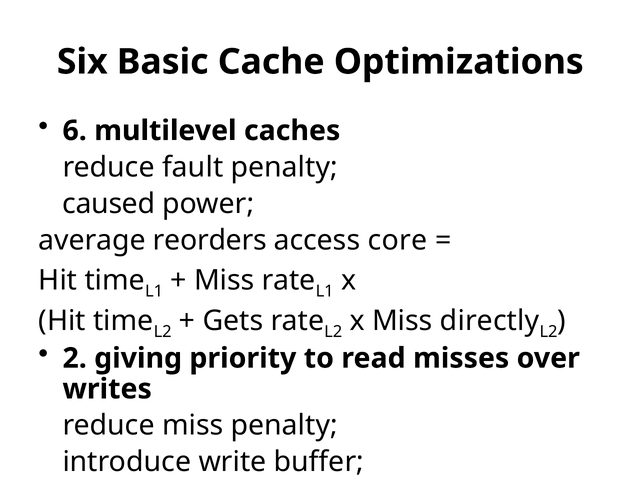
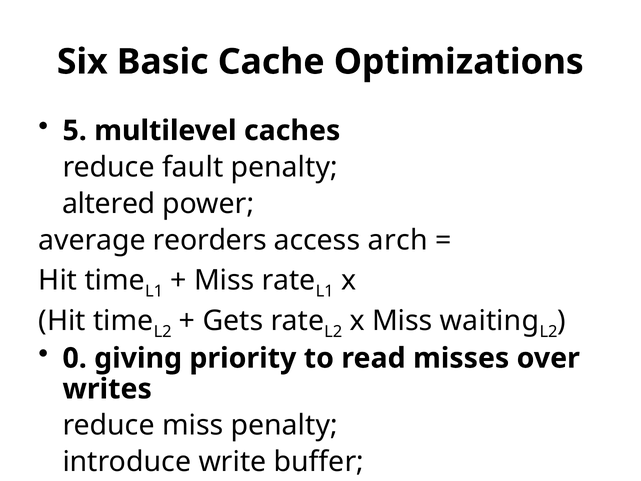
6: 6 -> 5 (75, 131)
caused: caused -> altered (109, 204)
core: core -> arch (398, 240)
directly: directly -> waiting (490, 321)
2: 2 -> 0 (75, 358)
